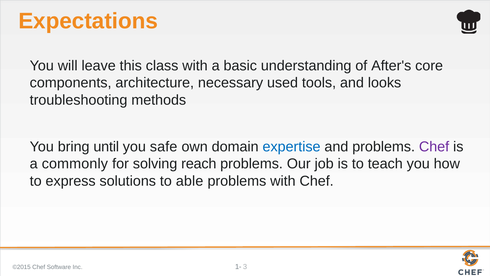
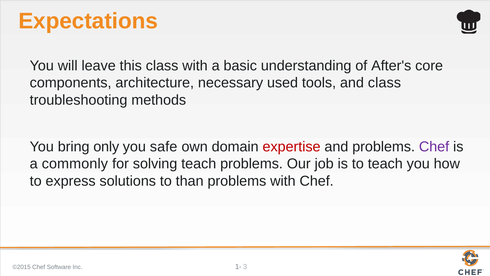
and looks: looks -> class (384, 83)
until: until -> only (106, 146)
expertise colour: blue -> red (292, 146)
solving reach: reach -> teach (199, 164)
able: able -> than (190, 181)
